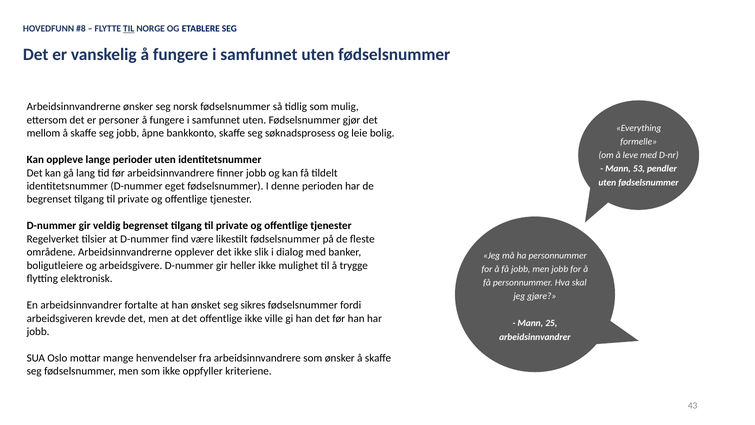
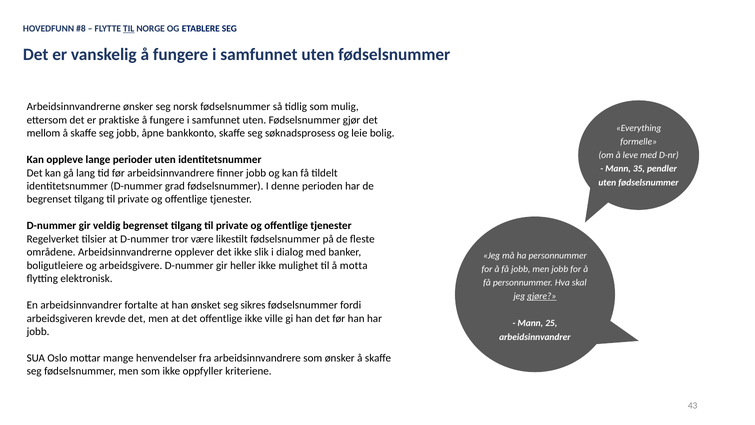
personer: personer -> praktiske (119, 120)
53: 53 -> 35 (639, 169)
eget: eget -> grad (175, 186)
find: find -> tror (180, 239)
trygge: trygge -> motta (354, 265)
gjøre underline: none -> present (542, 296)
